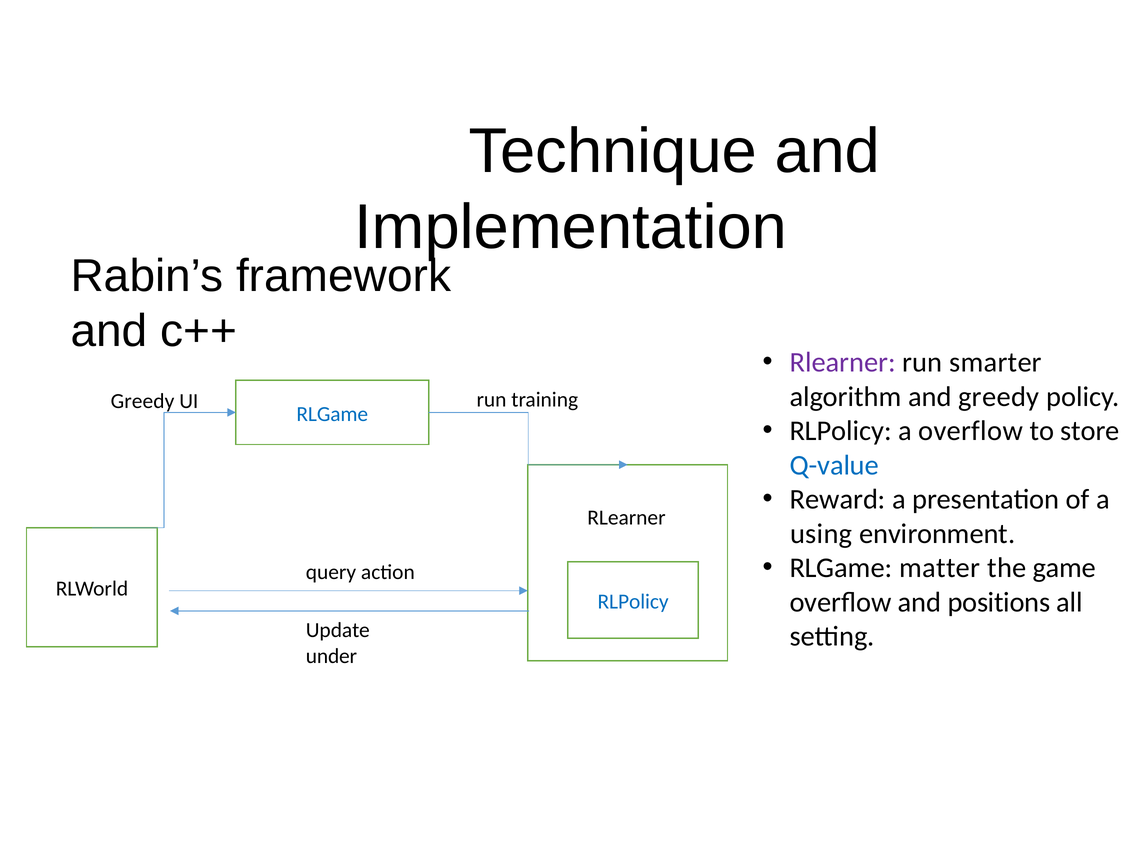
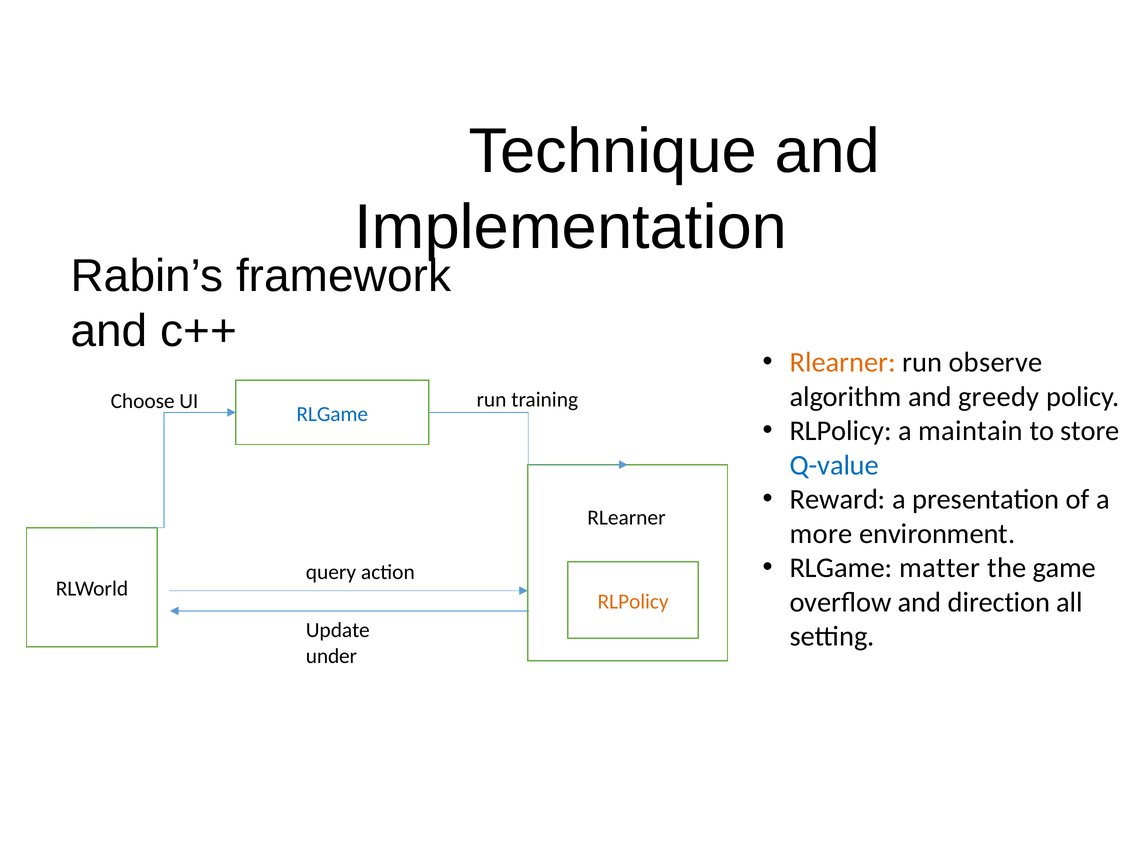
Rlearner colour: purple -> orange (843, 363)
smarter: smarter -> observe (996, 363)
Greedy: Greedy -> Choose (143, 401)
a overflow: overflow -> maintain (971, 431)
using: using -> more (821, 534)
positions: positions -> direction (999, 603)
RLPolicy colour: blue -> orange (633, 602)
